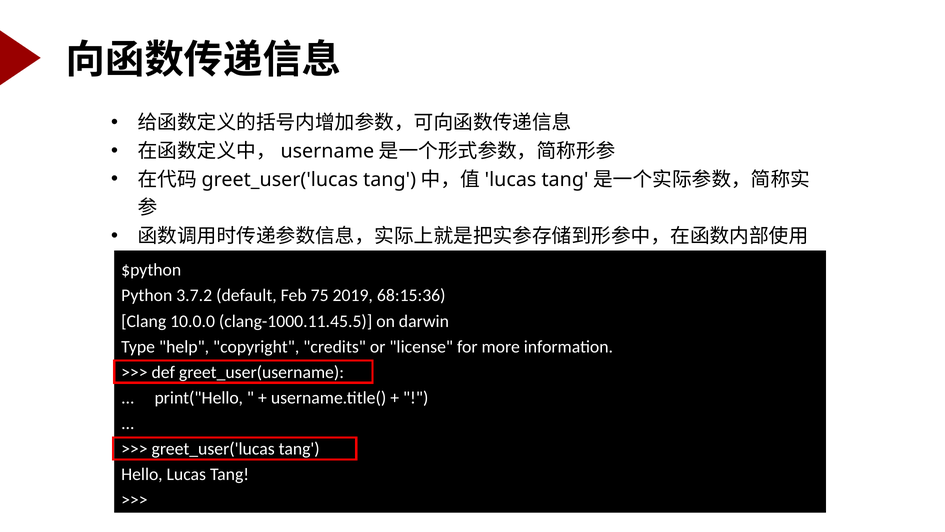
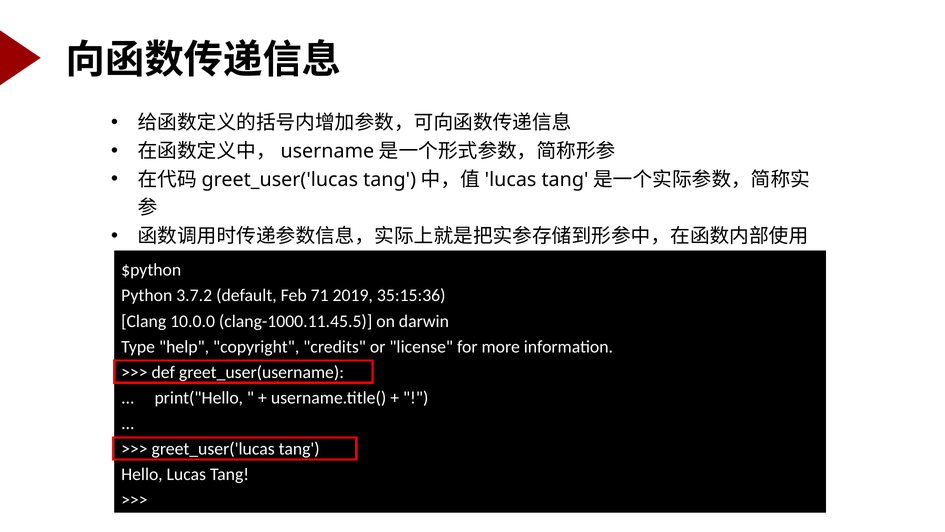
75: 75 -> 71 (320, 295)
68:15:36: 68:15:36 -> 35:15:36 (411, 295)
